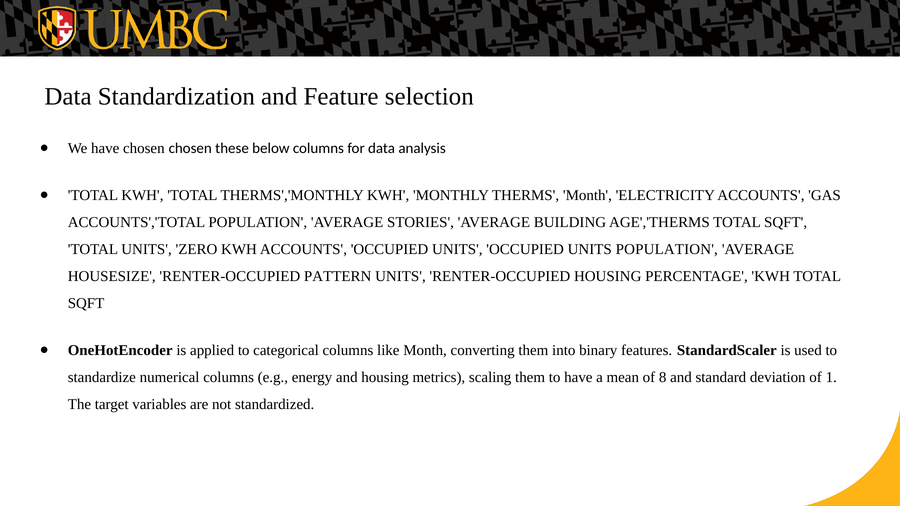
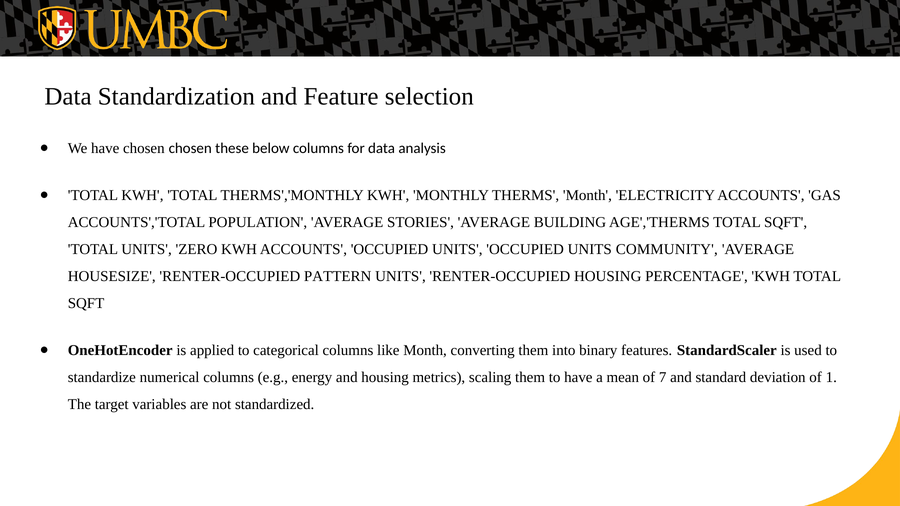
UNITS POPULATION: POPULATION -> COMMUNITY (667, 249)
8: 8 -> 7 (663, 377)
